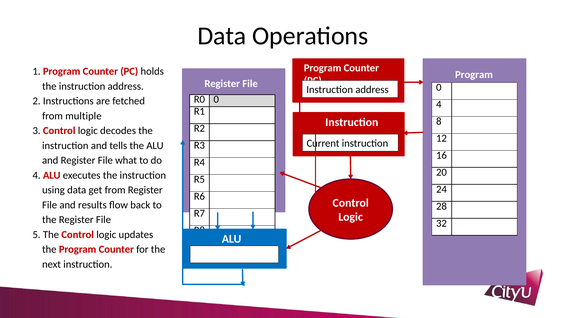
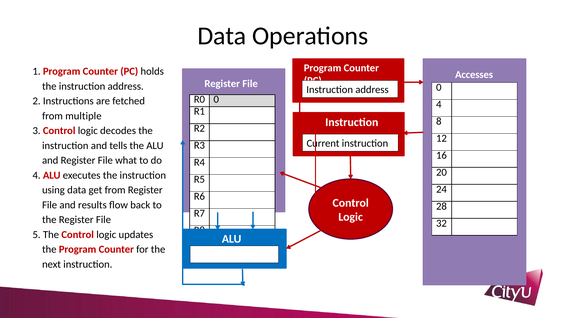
Program: Program -> Accesses (474, 75)
